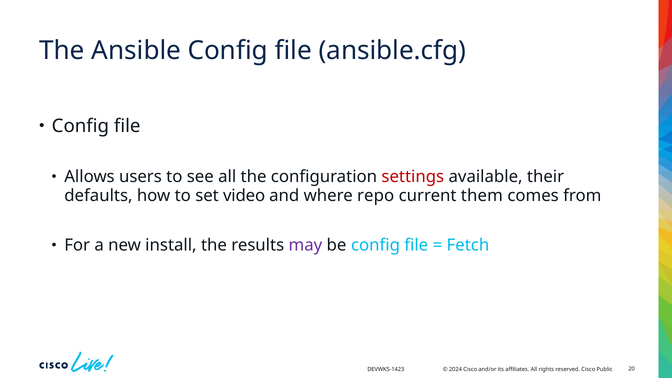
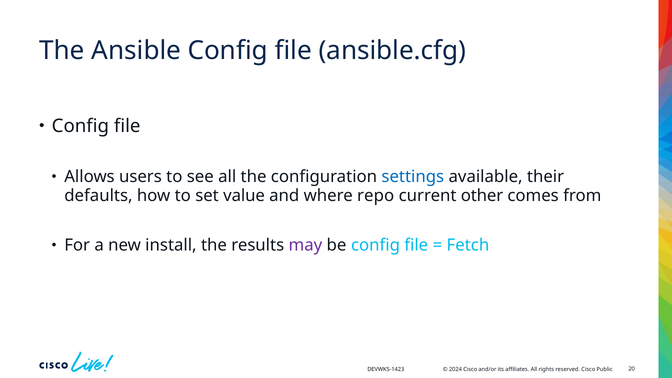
settings colour: red -> blue (413, 177)
video: video -> value (244, 196)
them: them -> other (482, 196)
